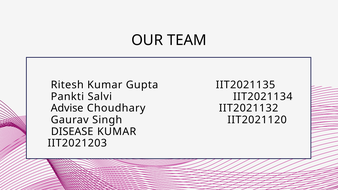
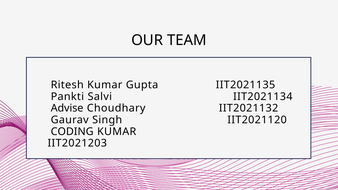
DISEASE: DISEASE -> CODING (72, 132)
